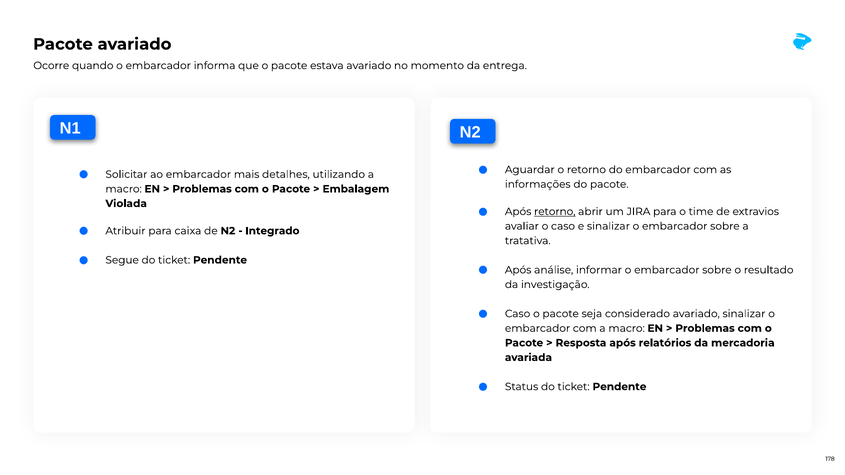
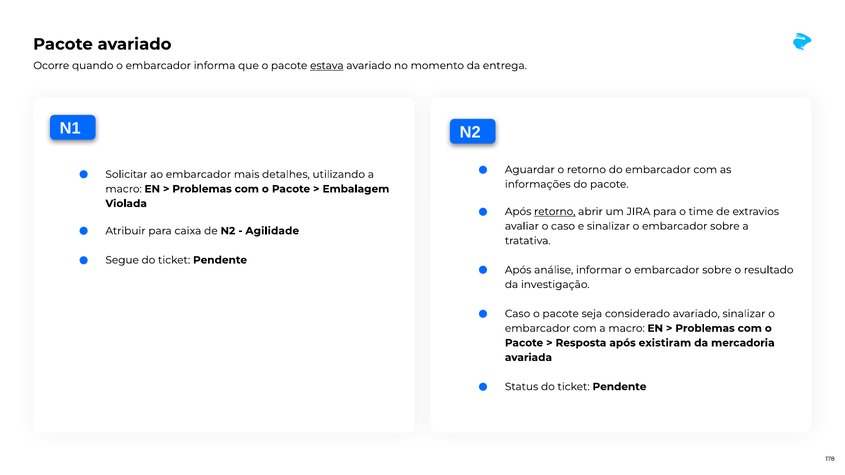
estava underline: none -> present (327, 66)
Integrado: Integrado -> Agilidade (272, 231)
relatórios: relatórios -> existiram (665, 343)
